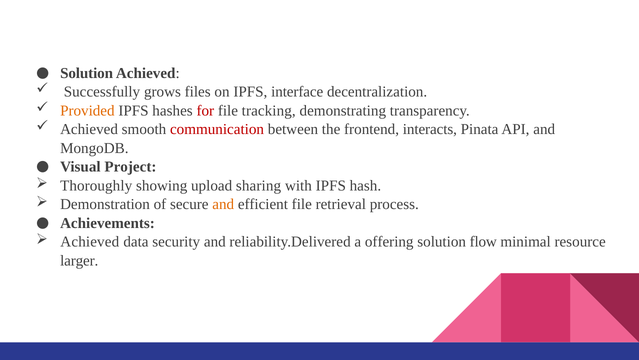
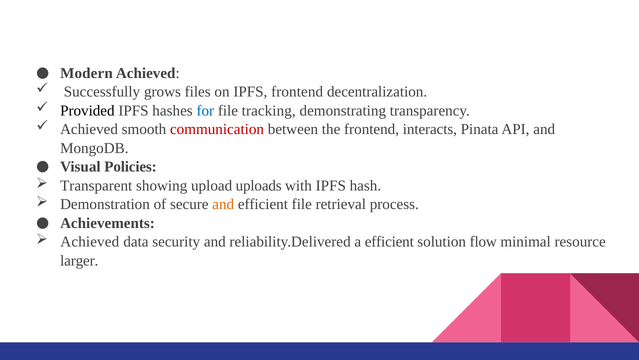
Solution: Solution -> Modern (86, 73)
IPFS interface: interface -> frontend (297, 92)
Provided colour: orange -> black (87, 110)
for colour: red -> blue (205, 110)
Project: Project -> Policies (131, 167)
Thoroughly: Thoroughly -> Transparent (96, 185)
sharing: sharing -> uploads (259, 185)
a offering: offering -> efficient (389, 242)
